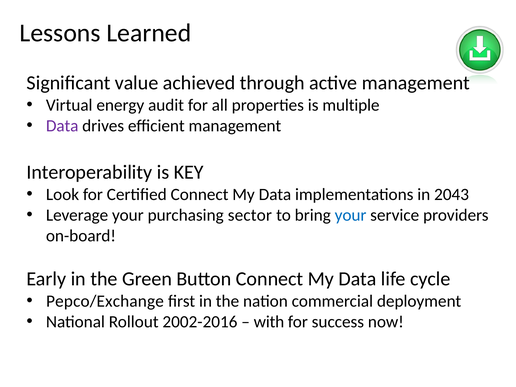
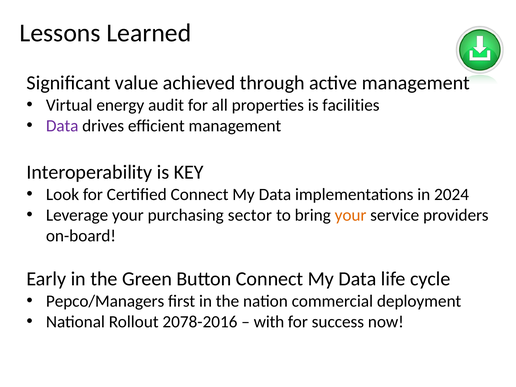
multiple: multiple -> facilities (351, 105)
2043: 2043 -> 2024 (452, 195)
your colour: blue -> orange (351, 215)
Pepco/Exchange: Pepco/Exchange -> Pepco/Managers (105, 301)
2002-2016: 2002-2016 -> 2078-2016 (200, 322)
